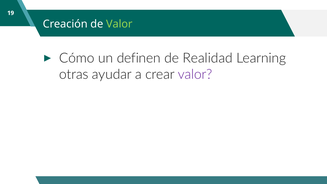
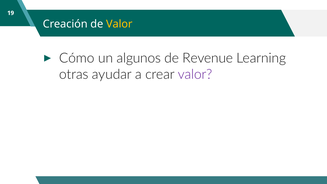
Valor colour: light green -> yellow (119, 24)
definen: definen -> algunos (139, 58)
Realidad: Realidad -> Revenue (208, 58)
